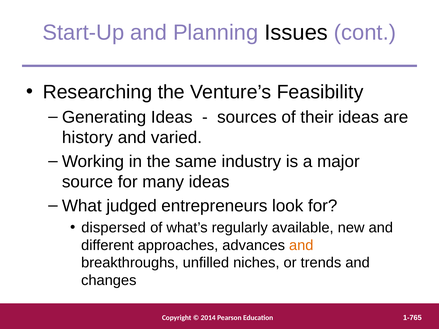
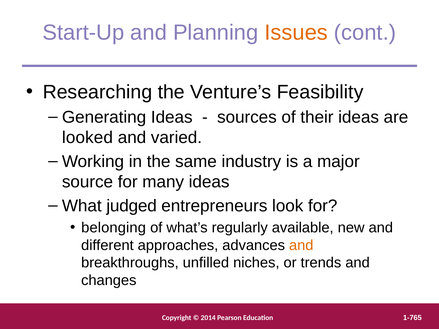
Issues colour: black -> orange (296, 33)
history: history -> looked (87, 138)
dispersed: dispersed -> belonging (114, 228)
